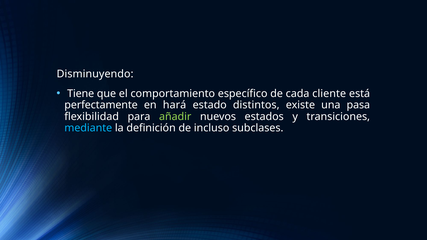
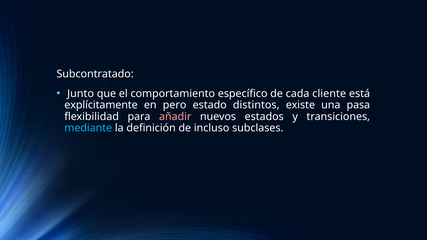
Disminuyendo: Disminuyendo -> Subcontratado (95, 74)
Tiene: Tiene -> Junto (81, 94)
perfectamente: perfectamente -> explícitamente (101, 105)
hará: hará -> pero (175, 105)
añadir colour: light green -> pink (175, 117)
